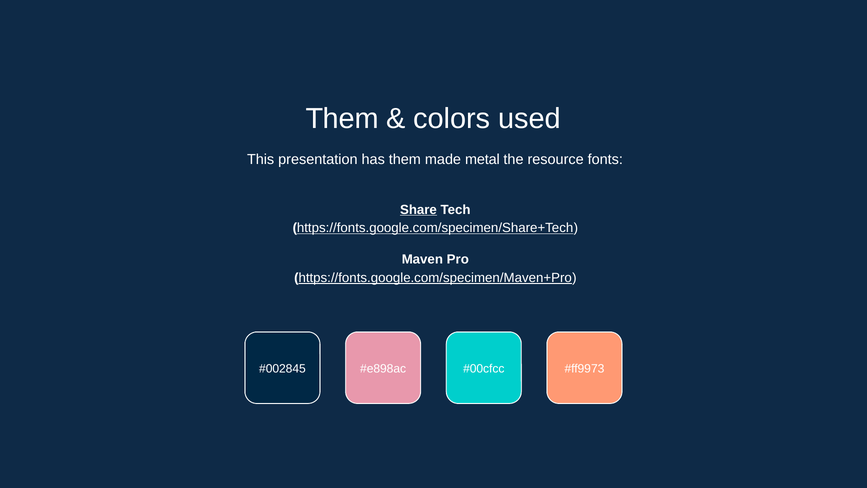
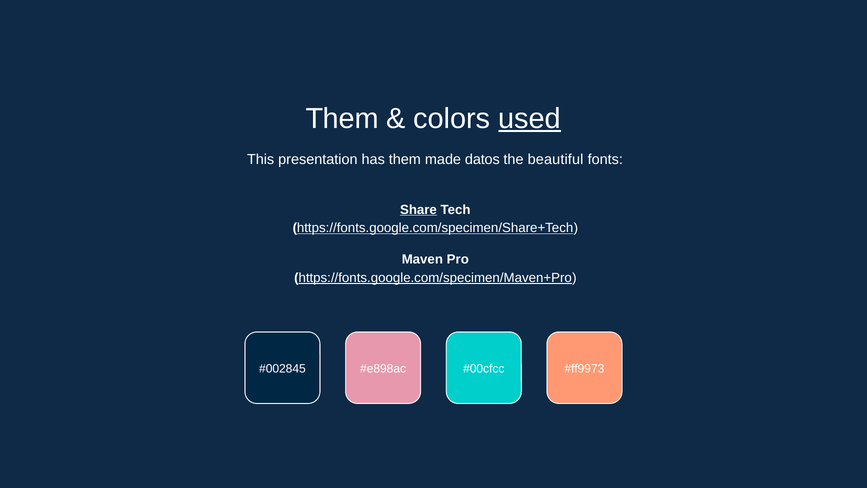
used underline: none -> present (530, 119)
metal: metal -> datos (482, 159)
resource: resource -> beautiful (556, 159)
